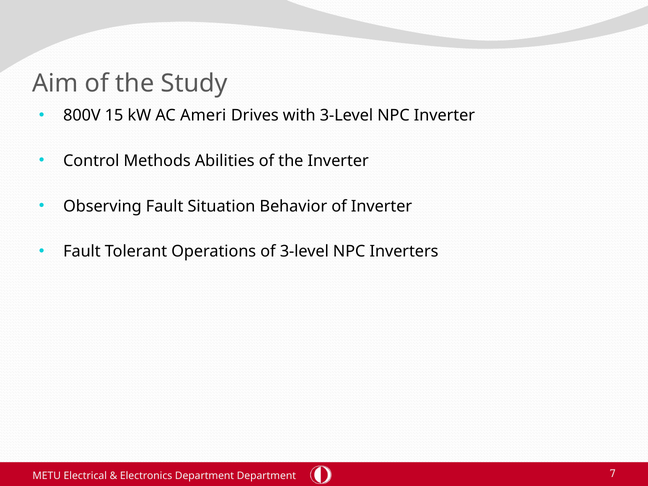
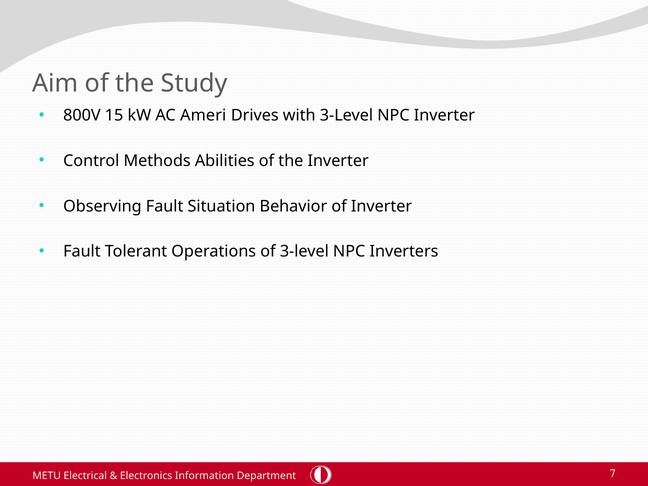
Electronics Department: Department -> Information (205, 476)
